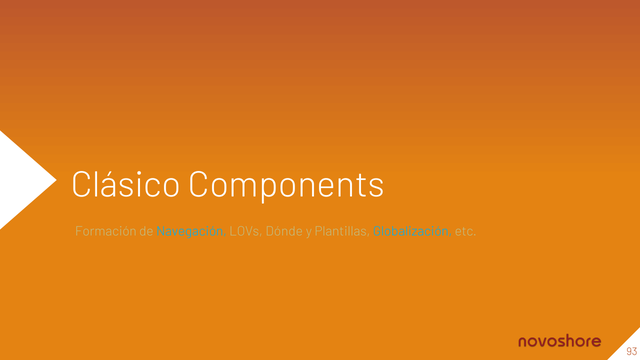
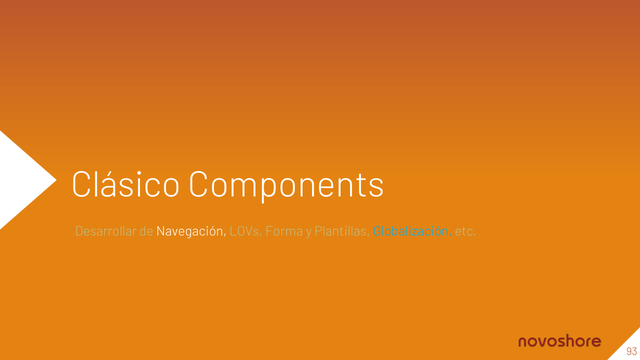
Formación: Formación -> Desarrollar (106, 231)
Navegación colour: light blue -> white (191, 231)
Dónde: Dónde -> Forma (284, 231)
